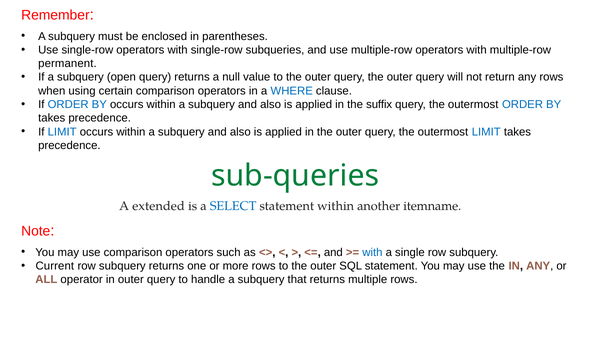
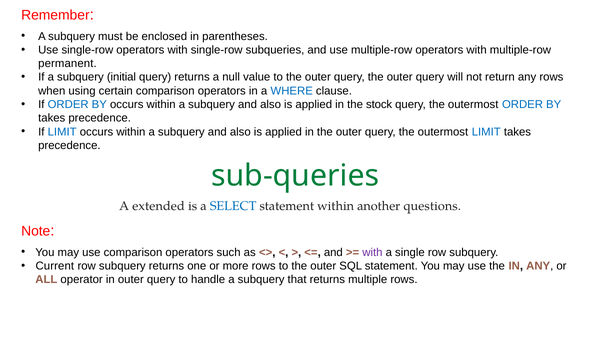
open: open -> initial (121, 77)
suffix: suffix -> stock (379, 104)
itemname: itemname -> questions (432, 206)
with colour: blue -> purple (372, 252)
